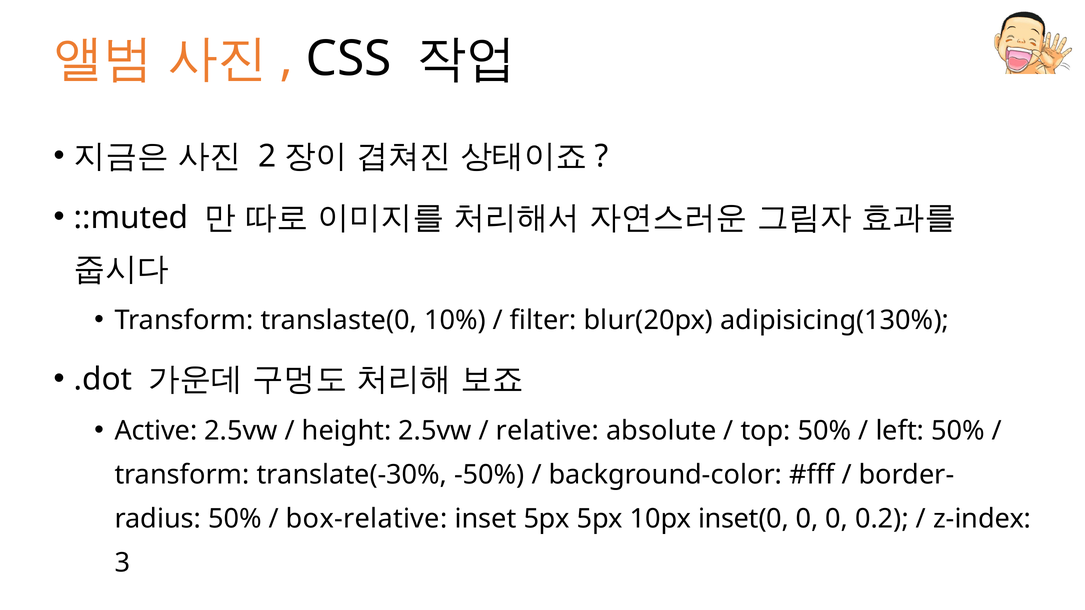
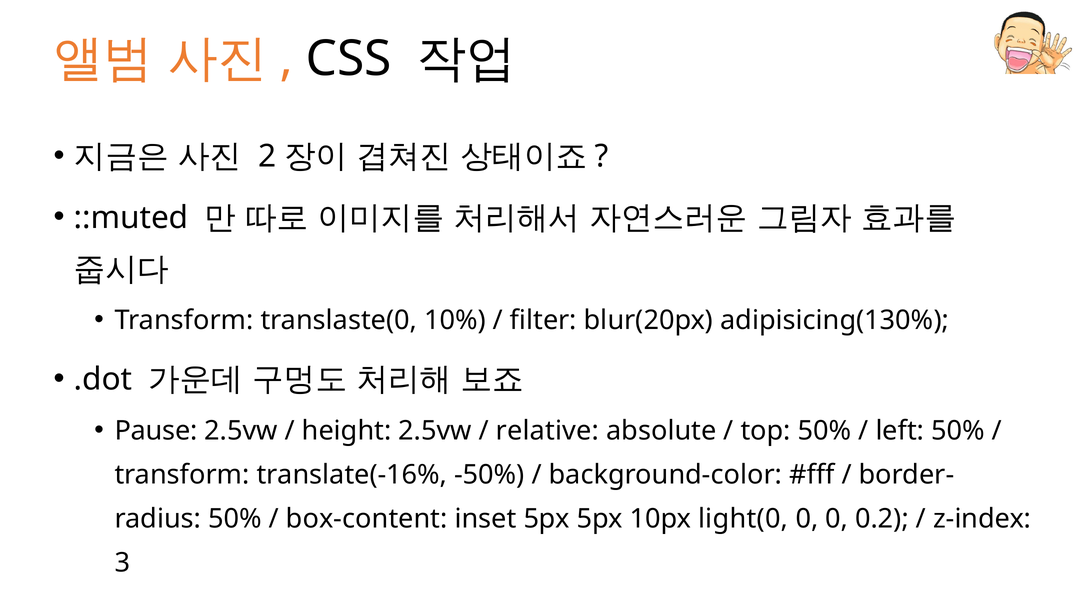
Active: Active -> Pause (156, 431)
translate(-30%: translate(-30% -> translate(-16% (352, 475)
box-relative: box-relative -> box-content (367, 519)
inset(0: inset(0 -> light(0 (743, 519)
